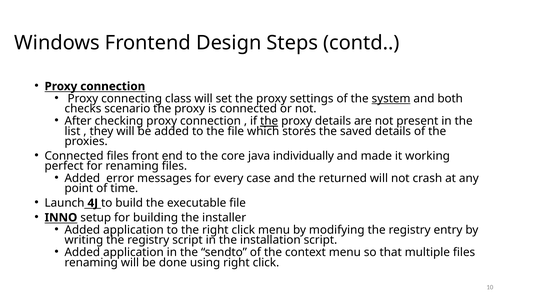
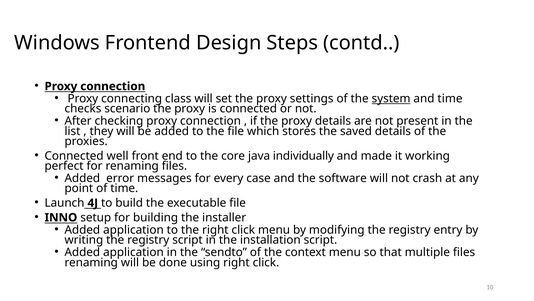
and both: both -> time (450, 98)
the underline: present -> none (269, 121)
Connected files: files -> well (118, 156)
returned: returned -> software (343, 178)
